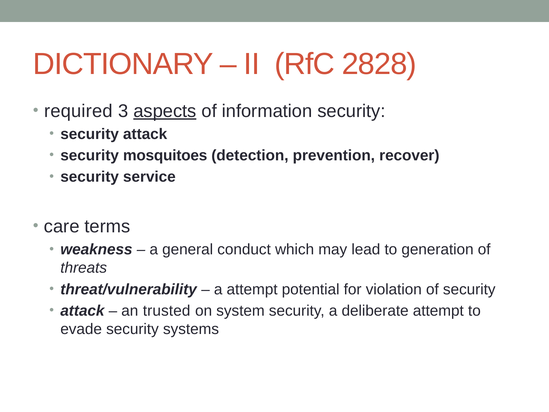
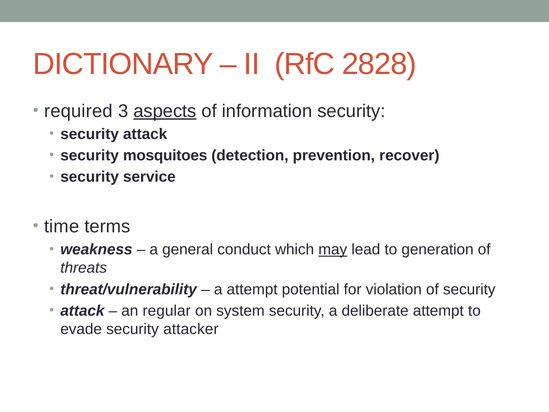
care: care -> time (62, 226)
may underline: none -> present (333, 249)
trusted: trusted -> regular (167, 311)
systems: systems -> attacker (191, 329)
